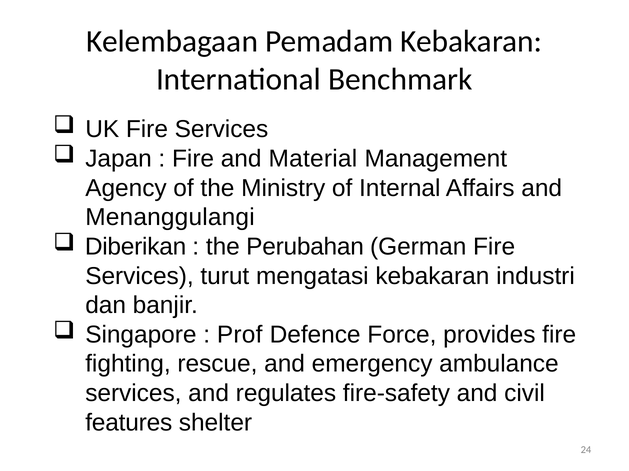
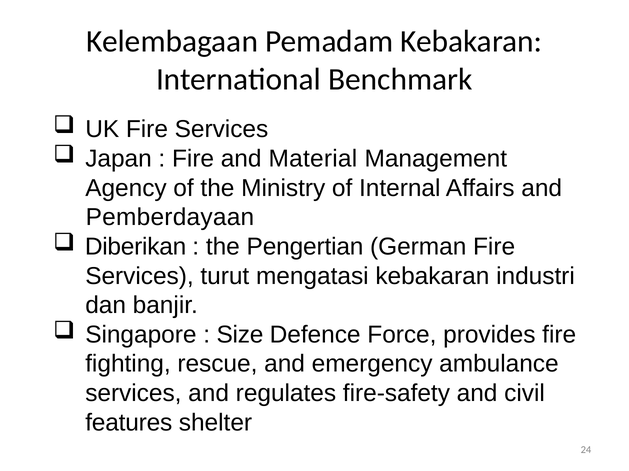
Menanggulangi: Menanggulangi -> Pemberdayaan (170, 218)
Perubahan: Perubahan -> Pengertian (305, 247)
Prof: Prof -> Size (240, 335)
